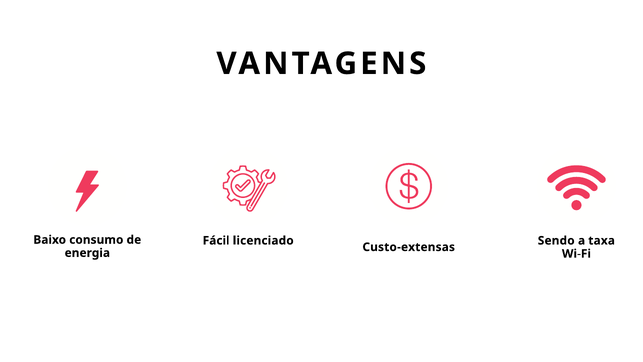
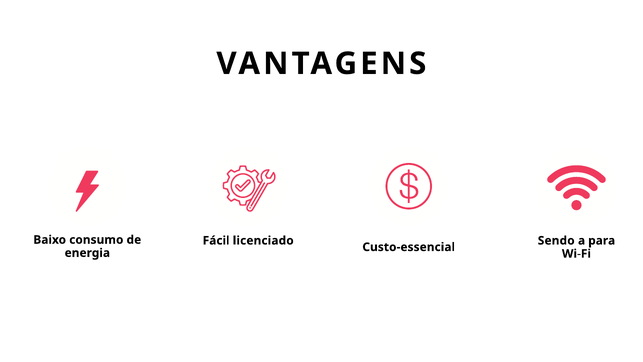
taxa: taxa -> para (602, 240)
Custo-extensas: Custo-extensas -> Custo-essencial (409, 247)
